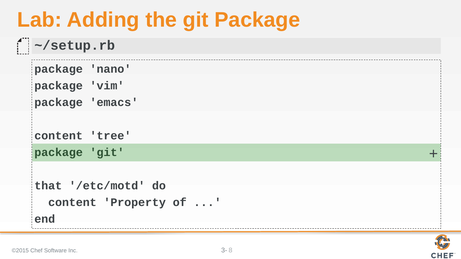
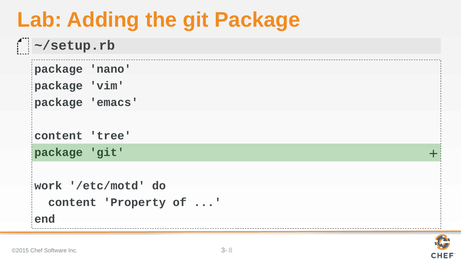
that: that -> work (48, 186)
